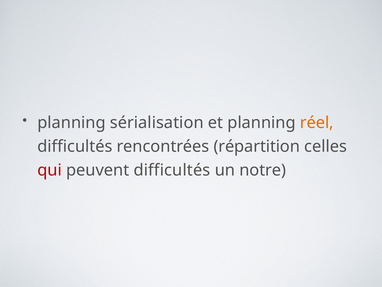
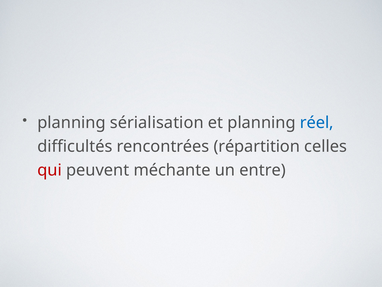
réel colour: orange -> blue (317, 123)
peuvent difficultés: difficultés -> méchante (172, 170)
notre: notre -> entre (263, 170)
